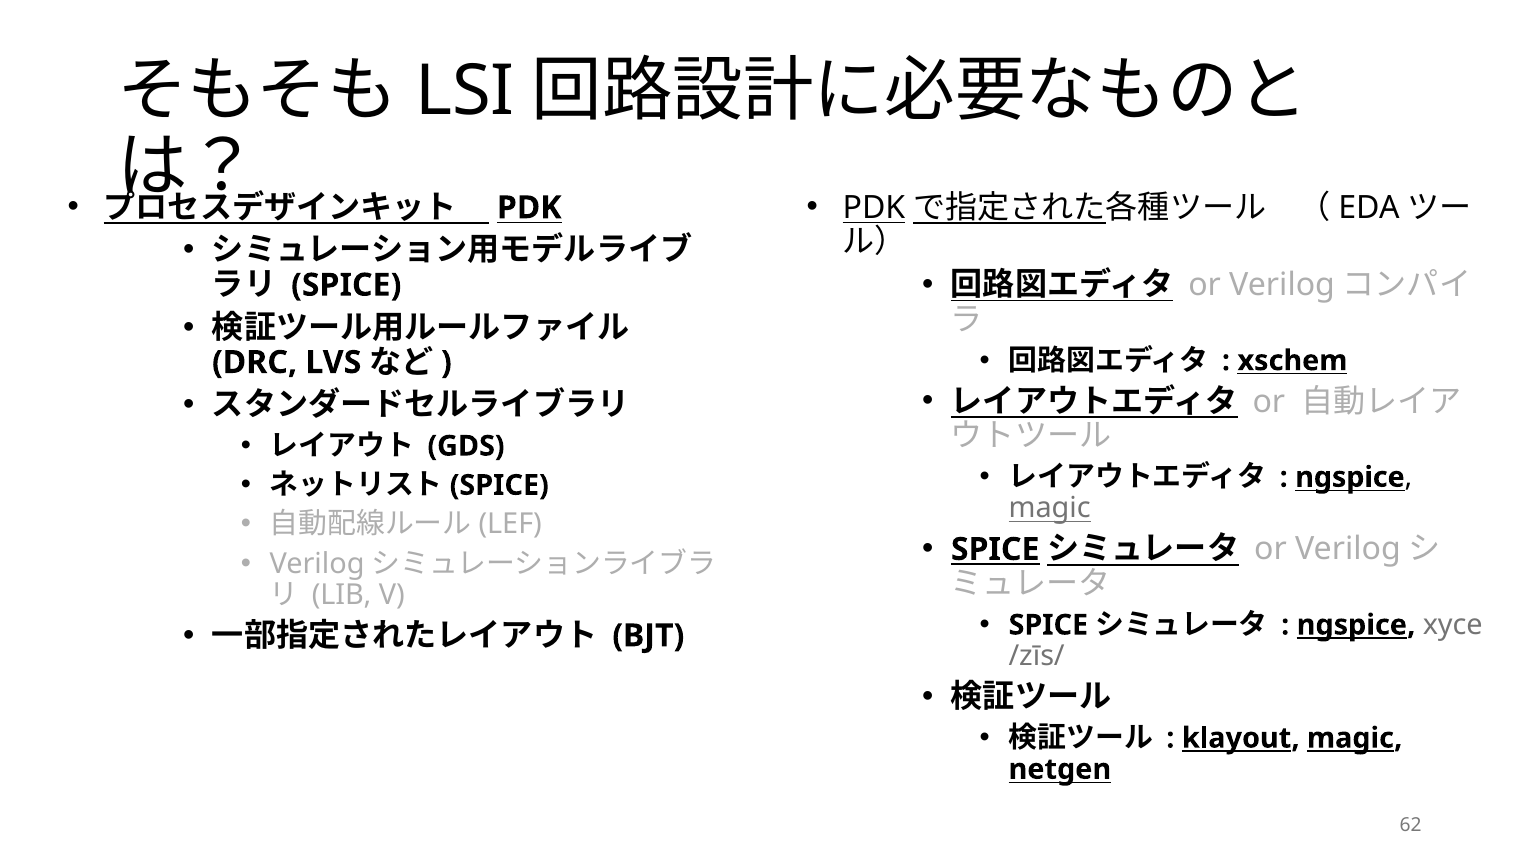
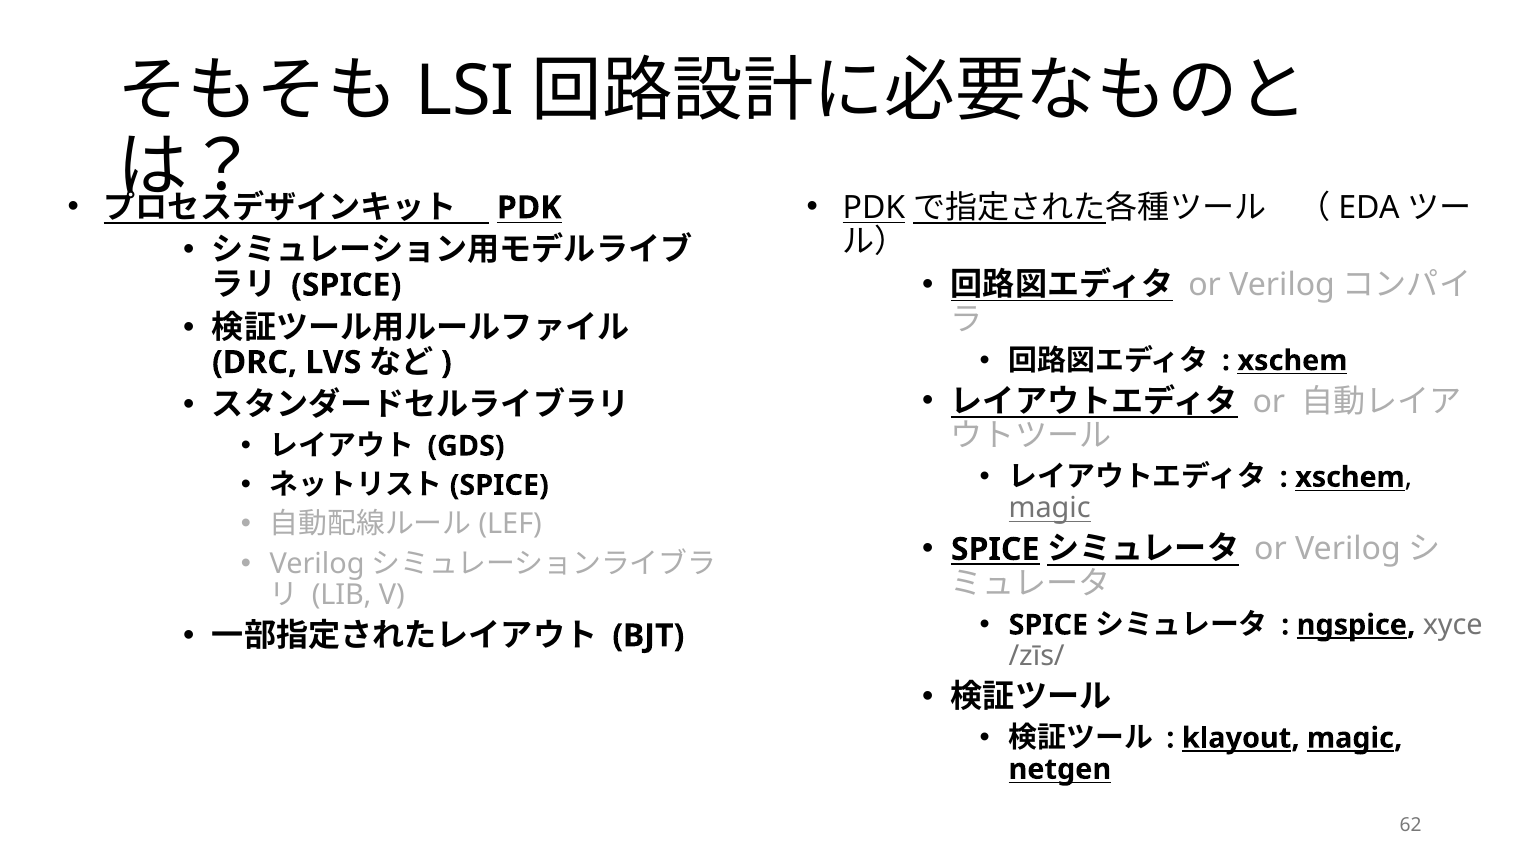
ngspice: ngspice -> xschem (1350, 477)
